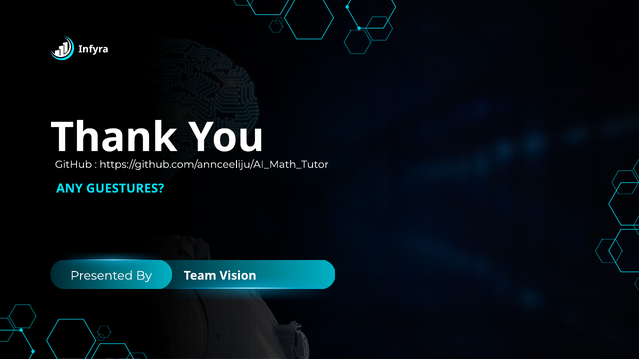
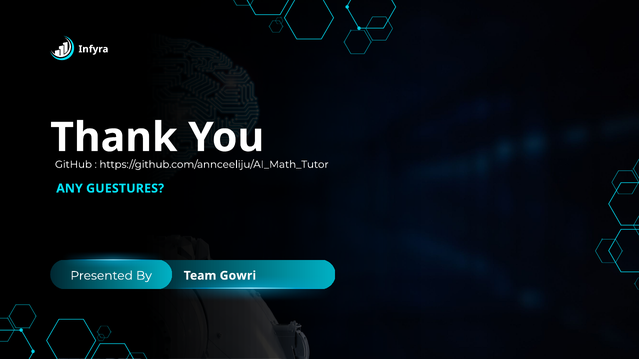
Vision: Vision -> Gowri (238, 276)
